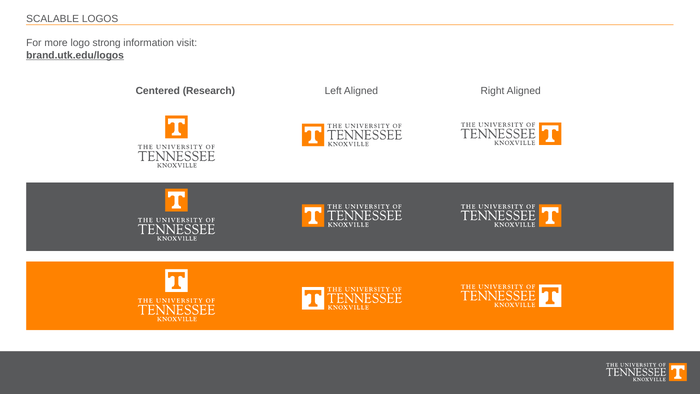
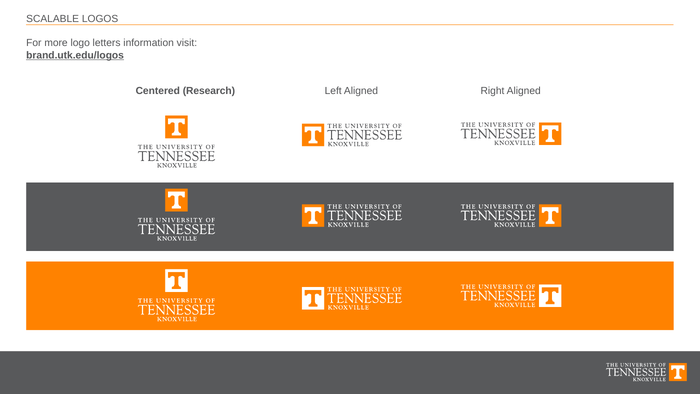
strong: strong -> letters (107, 43)
